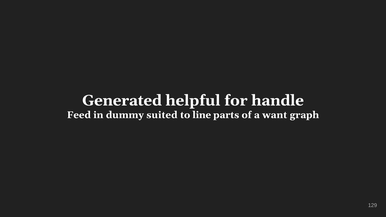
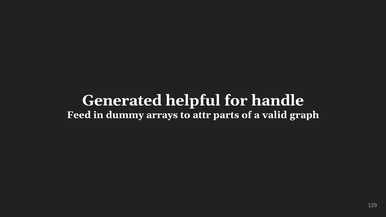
suited: suited -> arrays (162, 115)
line: line -> attr (202, 115)
want: want -> valid (275, 115)
